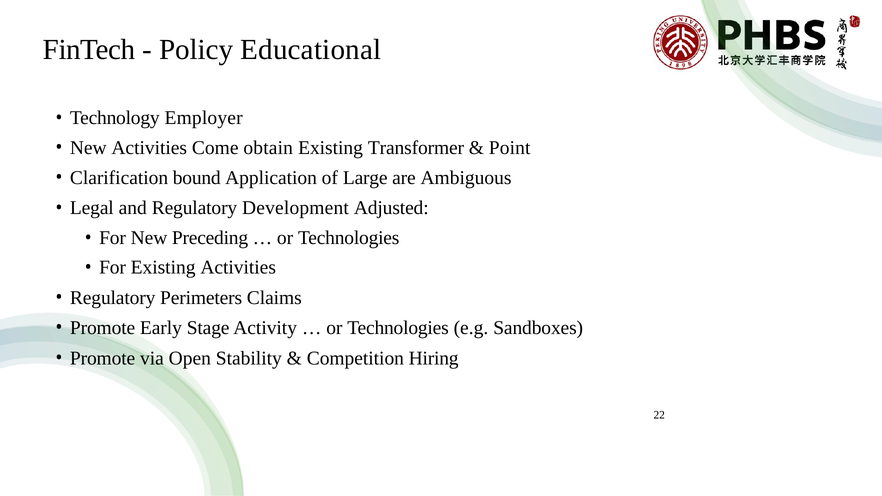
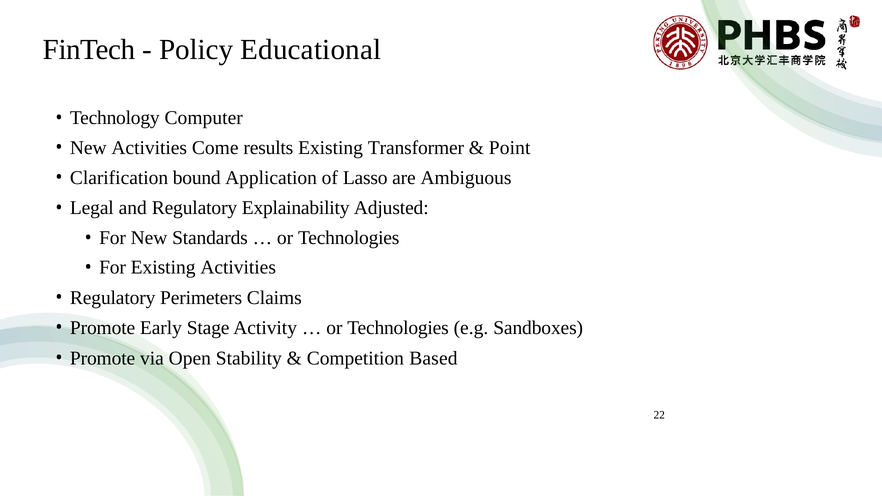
Employer: Employer -> Computer (204, 118)
obtain: obtain -> results (268, 148)
Large: Large -> Lasso (365, 178)
Development: Development -> Explainability (296, 208)
Preceding: Preceding -> Standards (210, 238)
Hiring: Hiring -> Based (433, 358)
